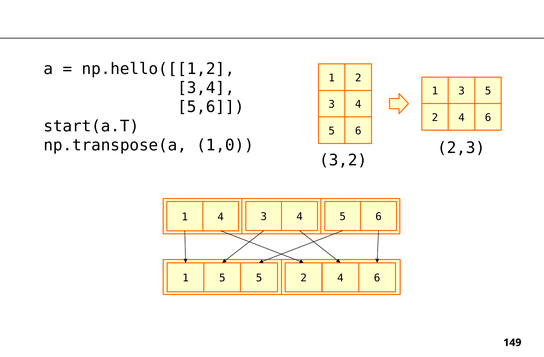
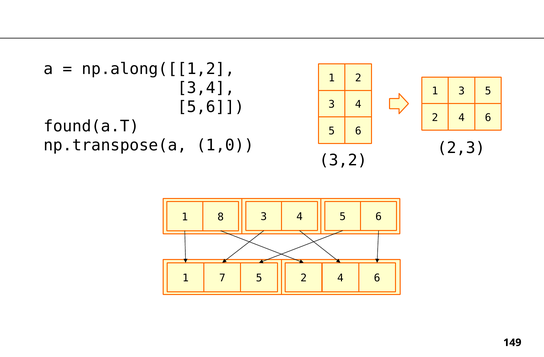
np.hello([[1,2: np.hello([[1,2 -> np.along([[1,2 (158, 69)
start(a.T: start(a.T -> found(a.T (91, 126)
1 4: 4 -> 8 (221, 217)
1 5: 5 -> 7 (222, 278)
